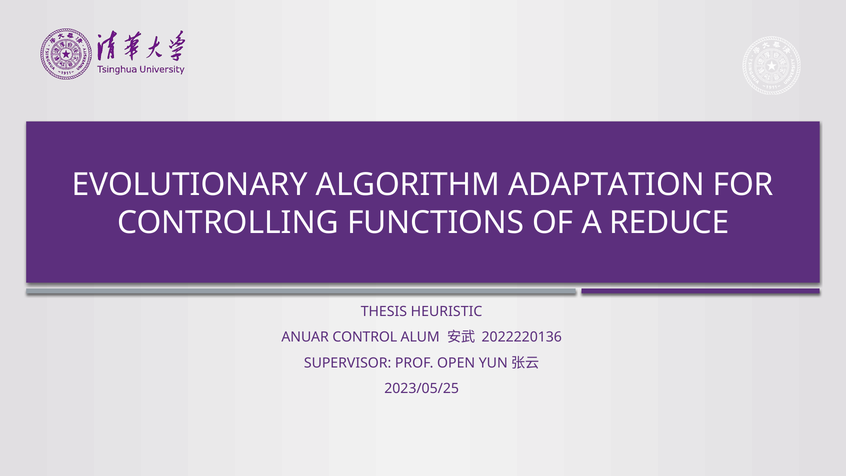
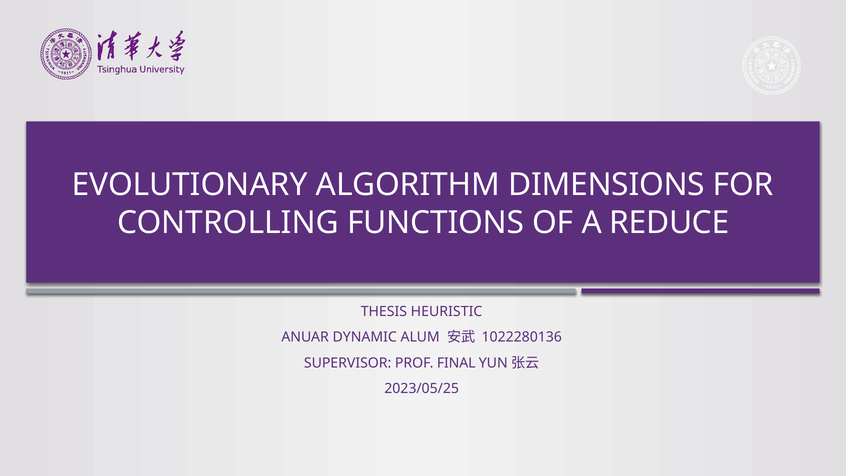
ADAPTATION: ADAPTATION -> DIMENSIONS (607, 185)
CONTROL: CONTROL -> DYNAMIC (365, 337)
2022220136: 2022220136 -> 1022280136 (522, 337)
OPEN: OPEN -> FINAL (456, 363)
